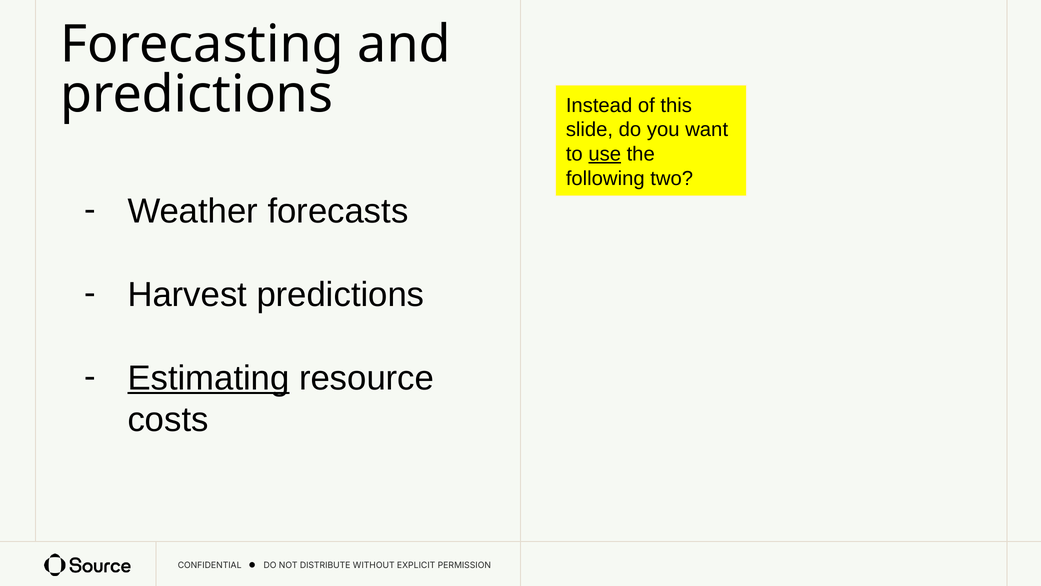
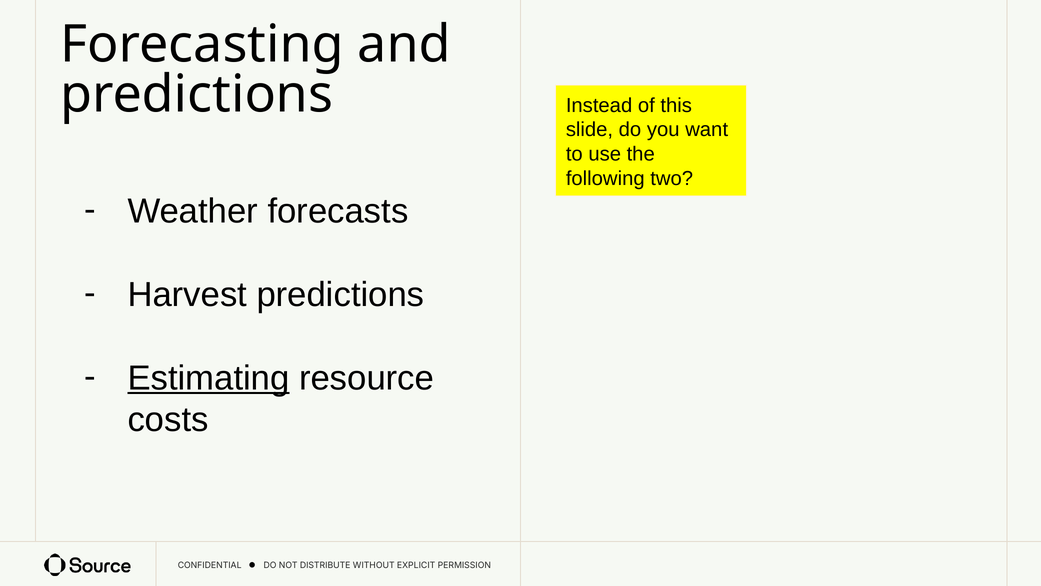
use underline: present -> none (605, 154)
